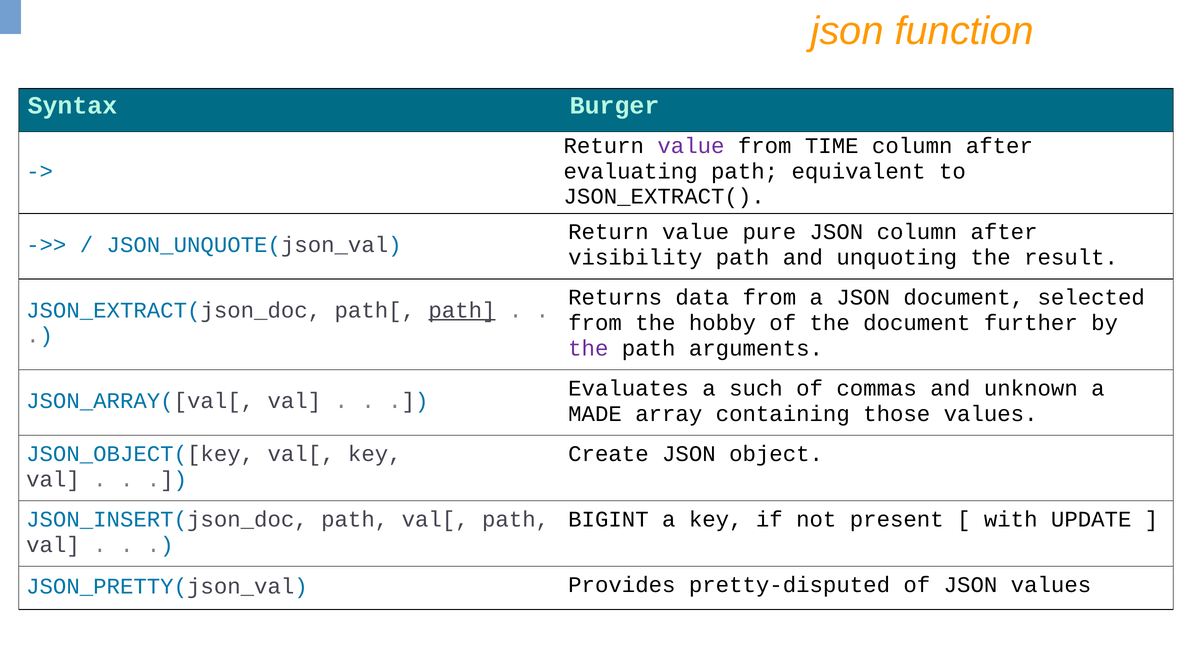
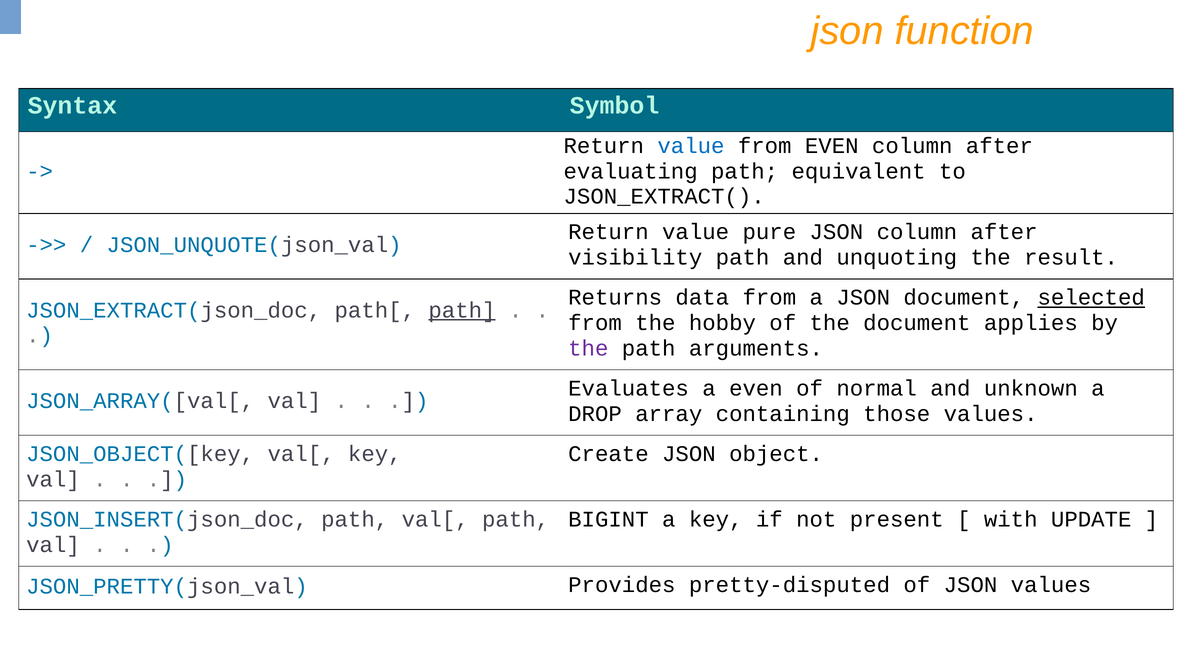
Burger: Burger -> Symbol (615, 106)
value colour: purple -> blue (691, 146)
from TIME: TIME -> EVEN (832, 146)
selected underline: none -> present (1091, 298)
further: further -> applies (1031, 323)
a such: such -> even (756, 389)
commas: commas -> normal (877, 389)
MADE: MADE -> DROP (595, 414)
